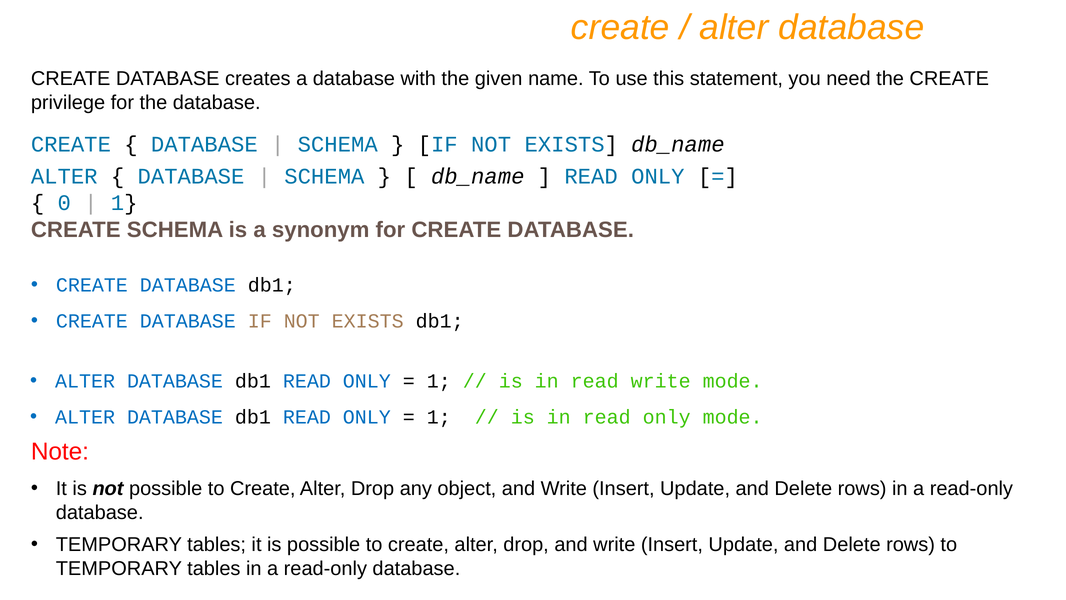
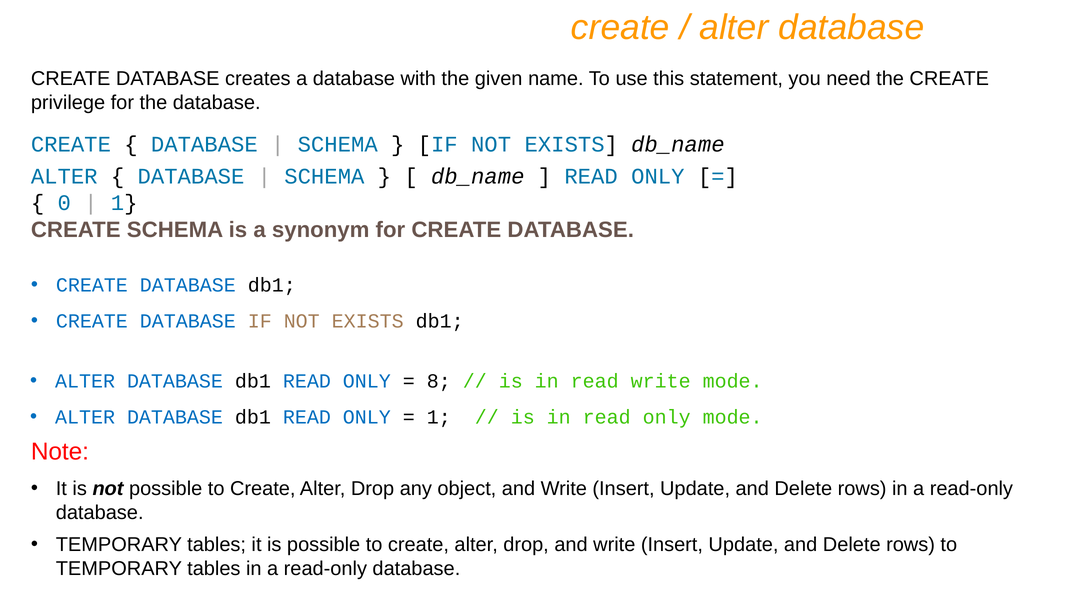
1: 1 -> 8 (439, 381)
